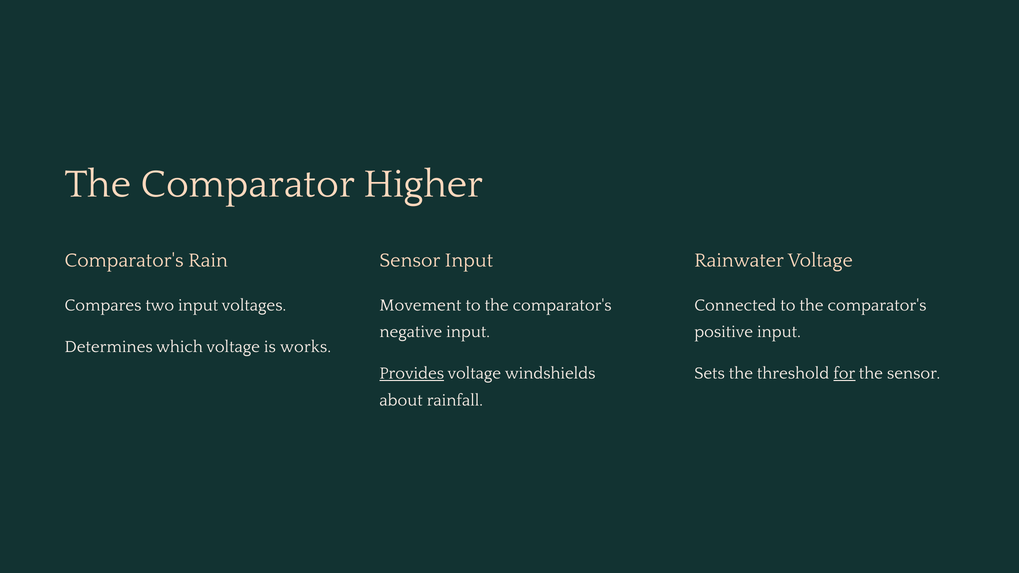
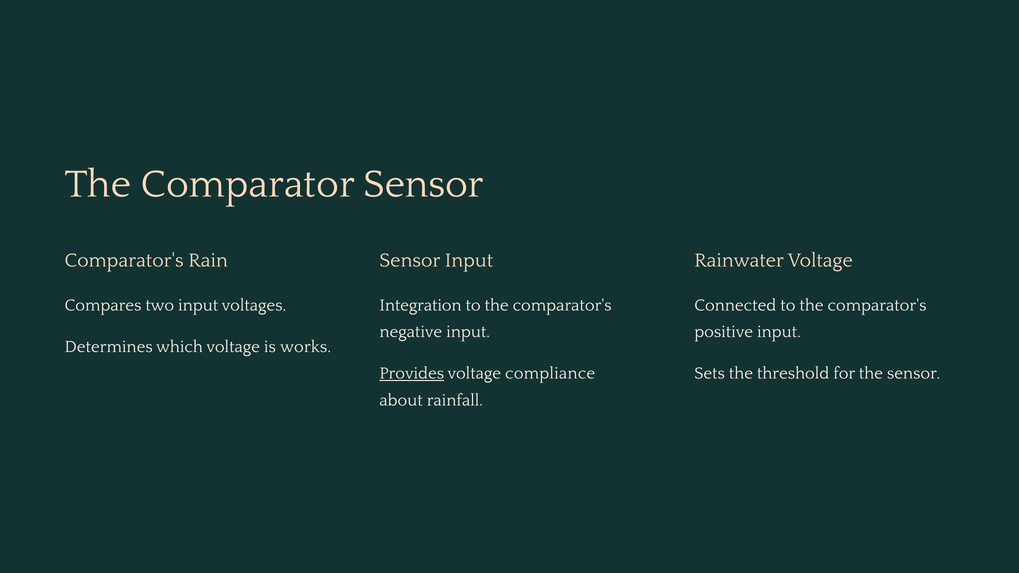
Comparator Higher: Higher -> Sensor (423, 184)
Movement: Movement -> Integration (421, 305)
windshields: windshields -> compliance (550, 373)
for underline: present -> none (844, 373)
